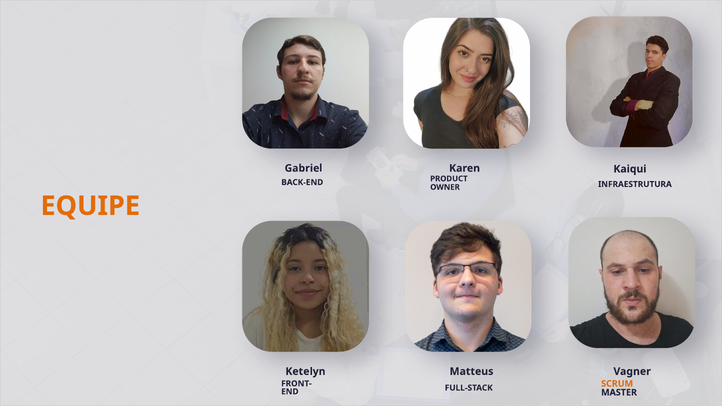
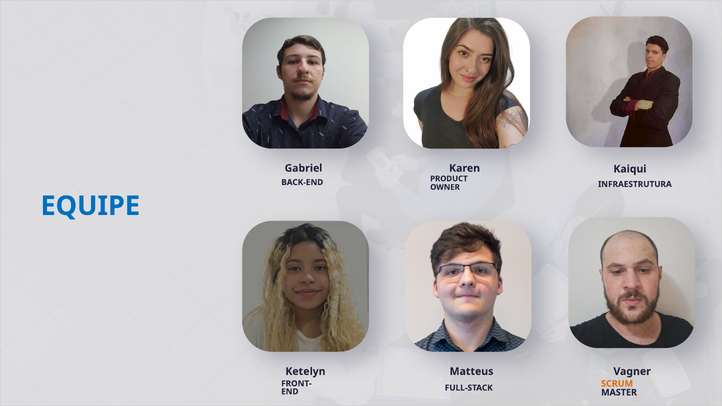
EQUIPE colour: orange -> blue (90, 206)
